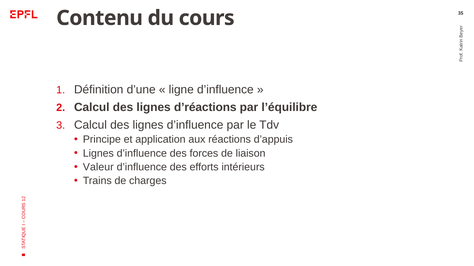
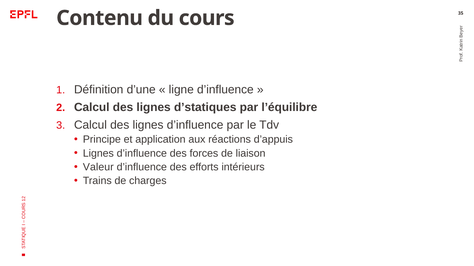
d’réactions: d’réactions -> d’statiques (205, 108)
